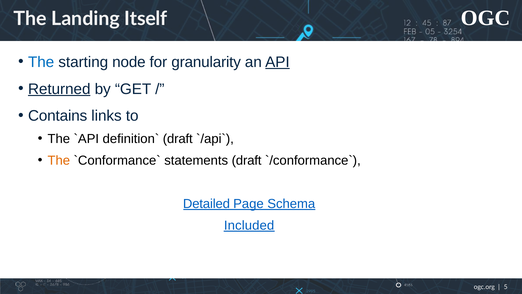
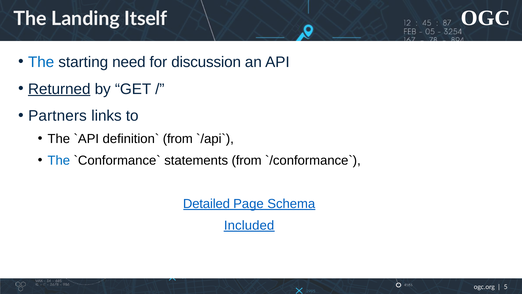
node: node -> need (129, 62)
granularity: granularity -> discussion (206, 62)
API underline: present -> none (277, 62)
Contains: Contains -> Partners (57, 116)
draft: draft -> from (178, 139)
The colour: orange -> blue (59, 160)
statements draft: draft -> from (247, 160)
